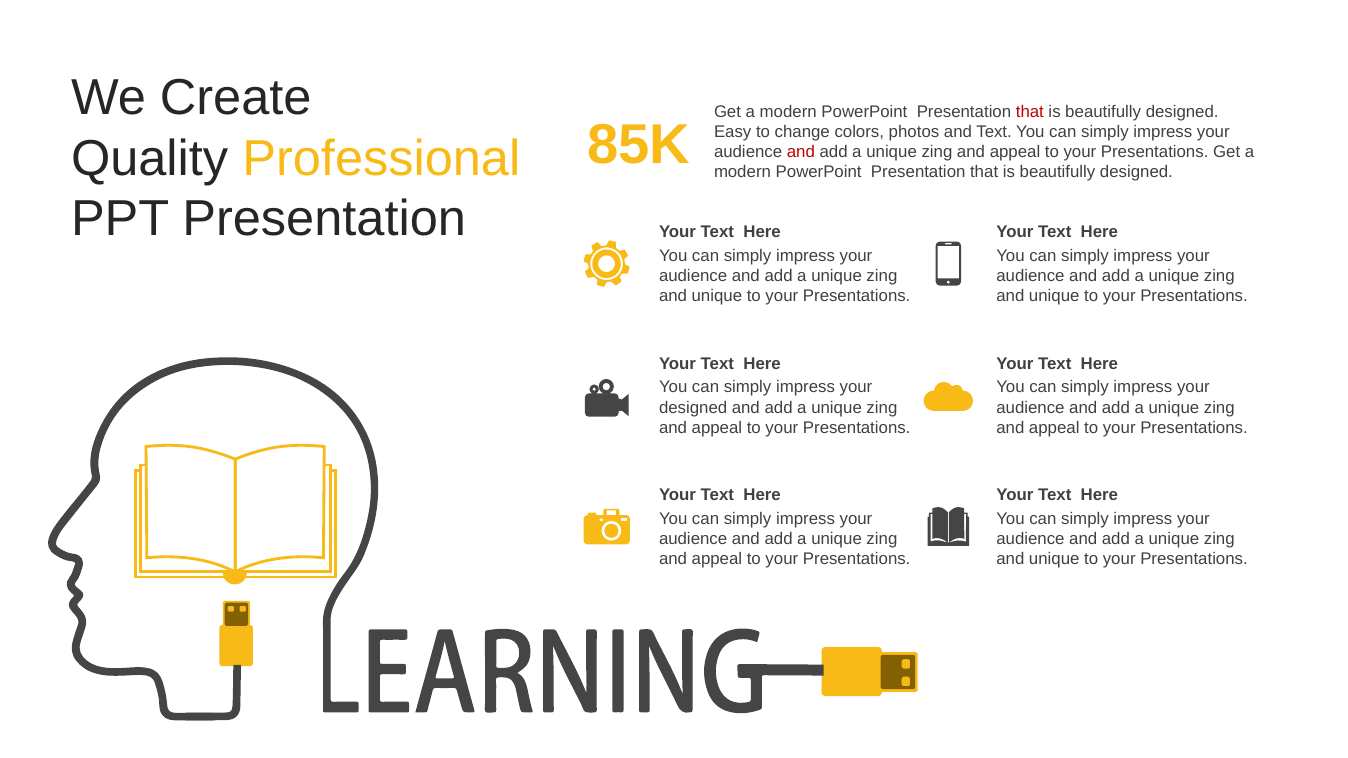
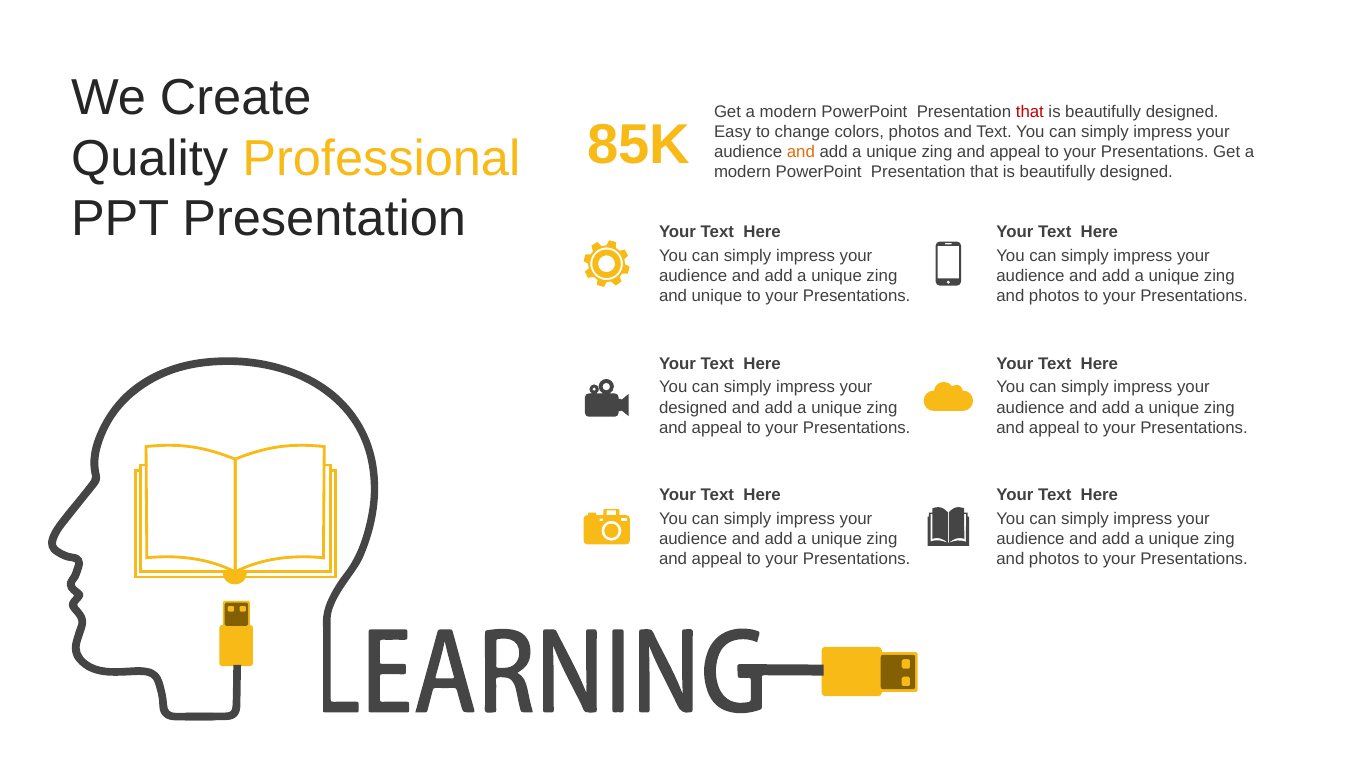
and colour: red -> orange (801, 152)
unique: unique -> photos (1054, 296)
unique: unique -> photos (1054, 559)
